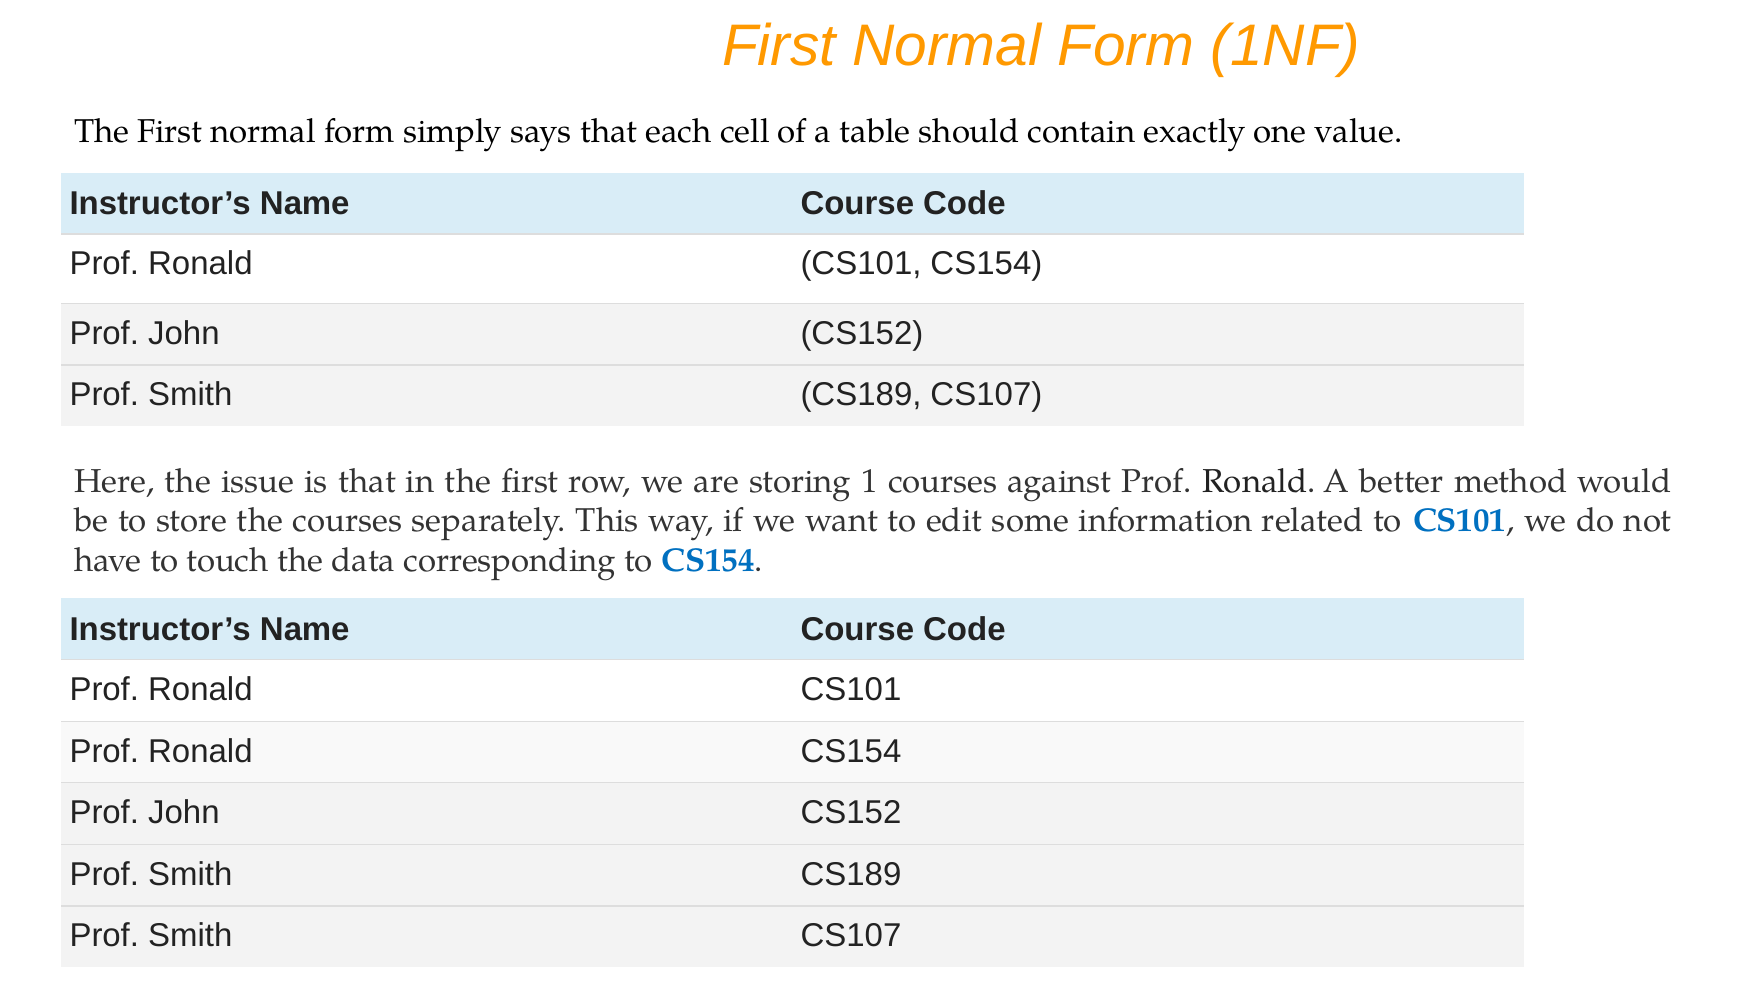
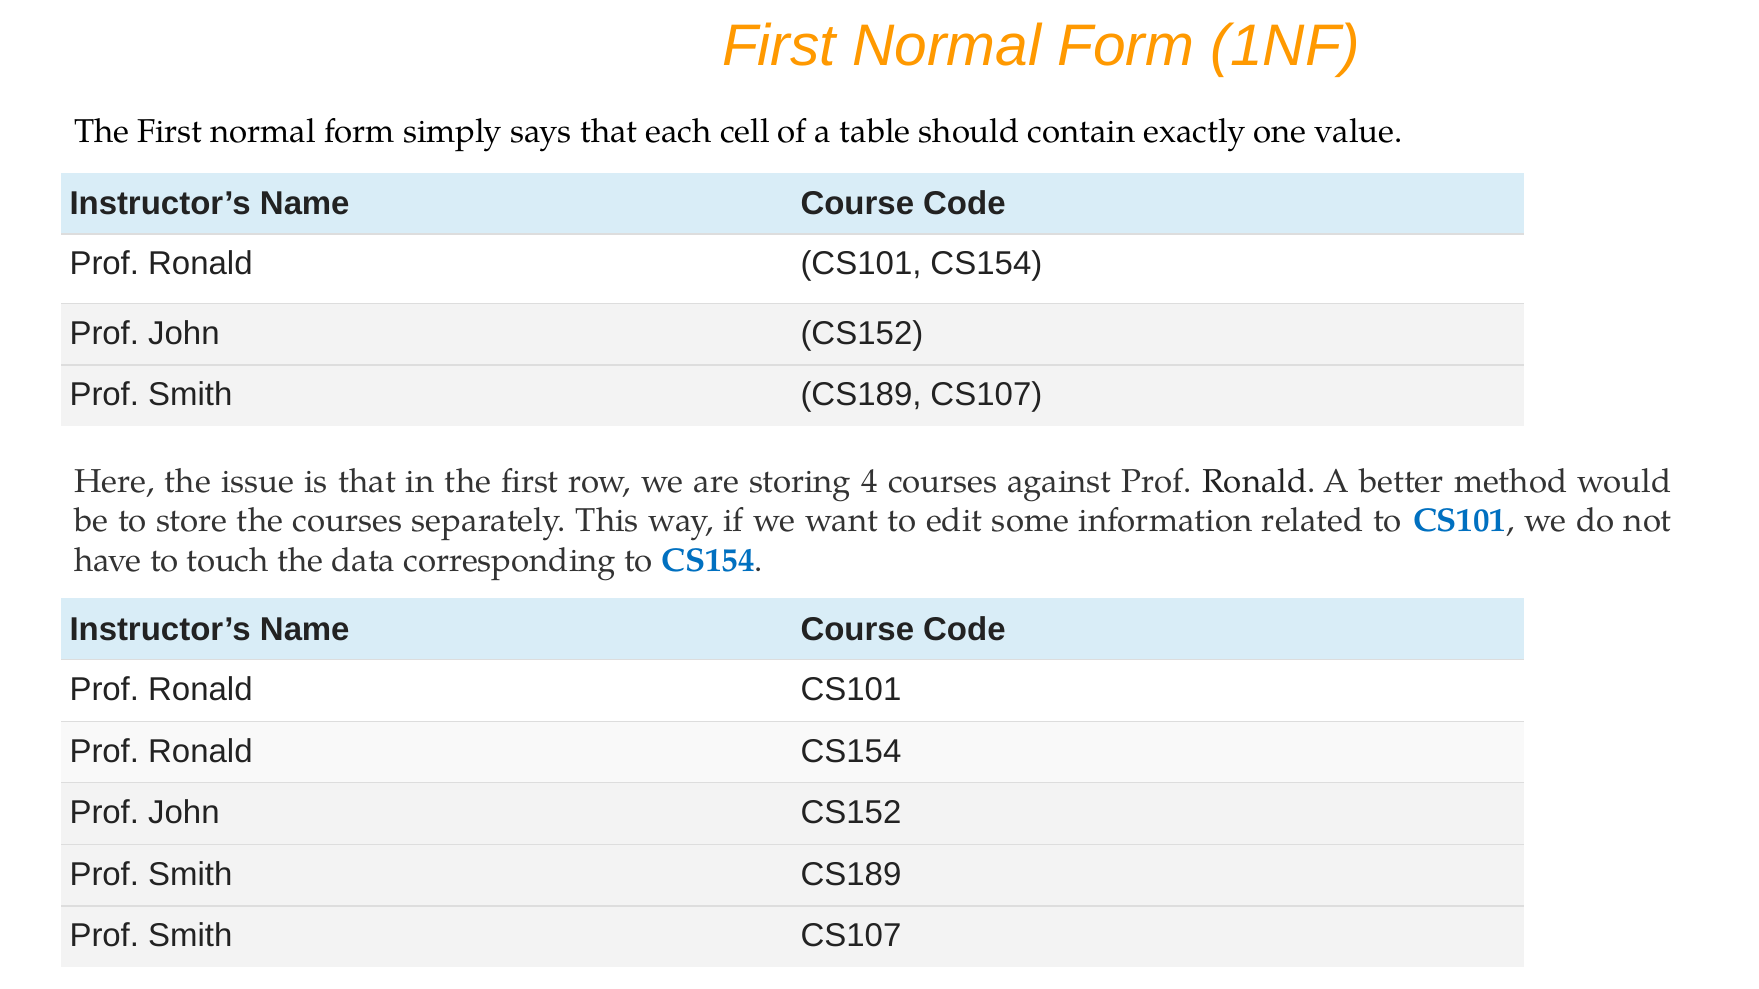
1: 1 -> 4 (869, 482)
